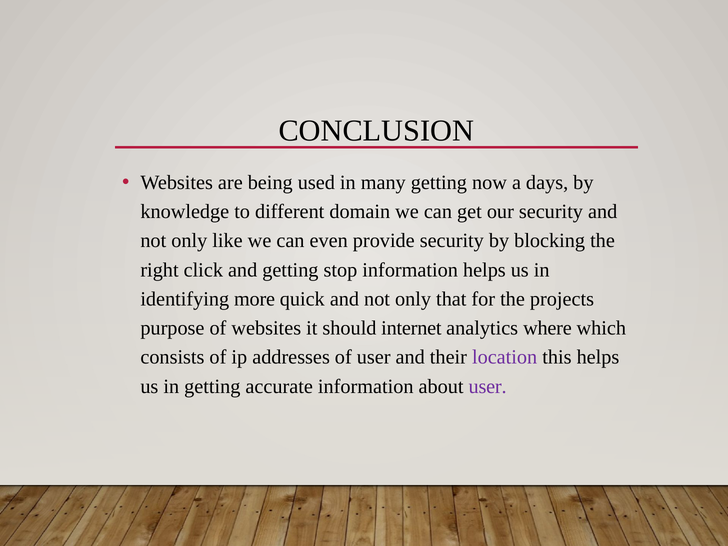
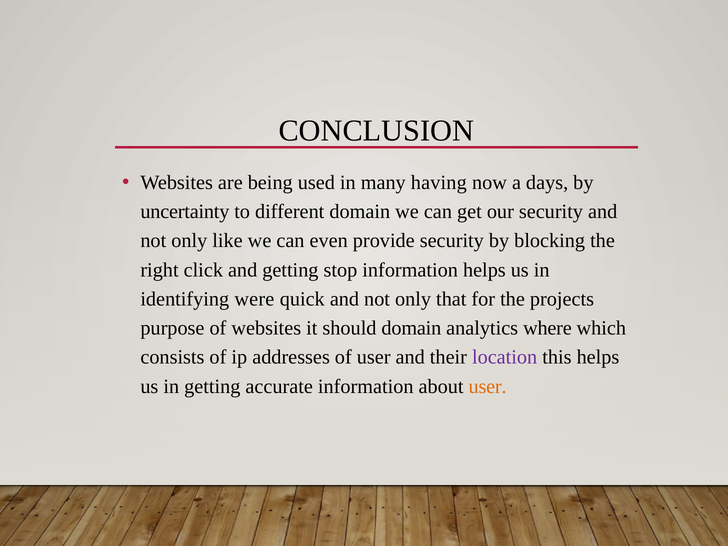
many getting: getting -> having (439, 183)
knowledge: knowledge -> uncertainty (185, 212)
more: more -> were (254, 299)
should internet: internet -> domain (411, 328)
user colour: purple -> orange (488, 386)
